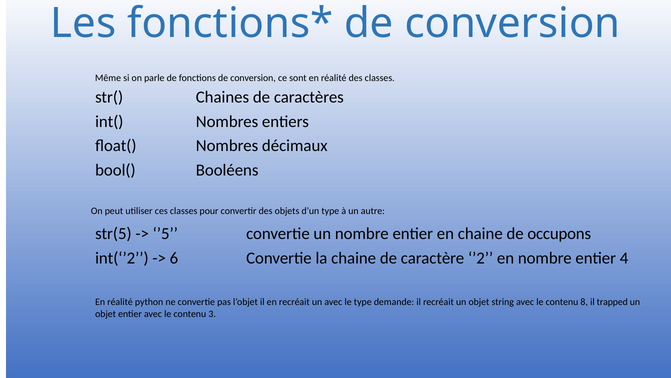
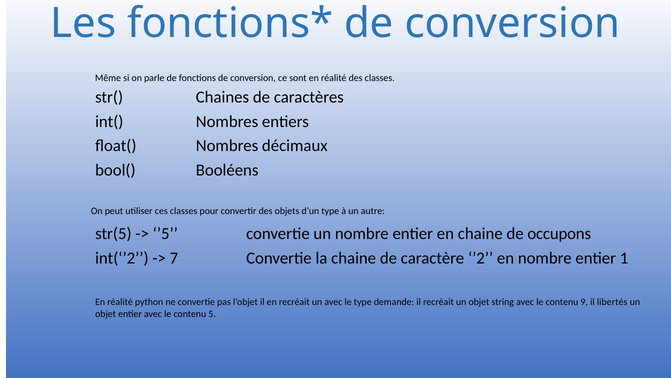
6: 6 -> 7 (174, 258)
4: 4 -> 1 (624, 258)
8: 8 -> 9 (584, 302)
trapped: trapped -> libertés (612, 302)
3: 3 -> 5 (212, 314)
